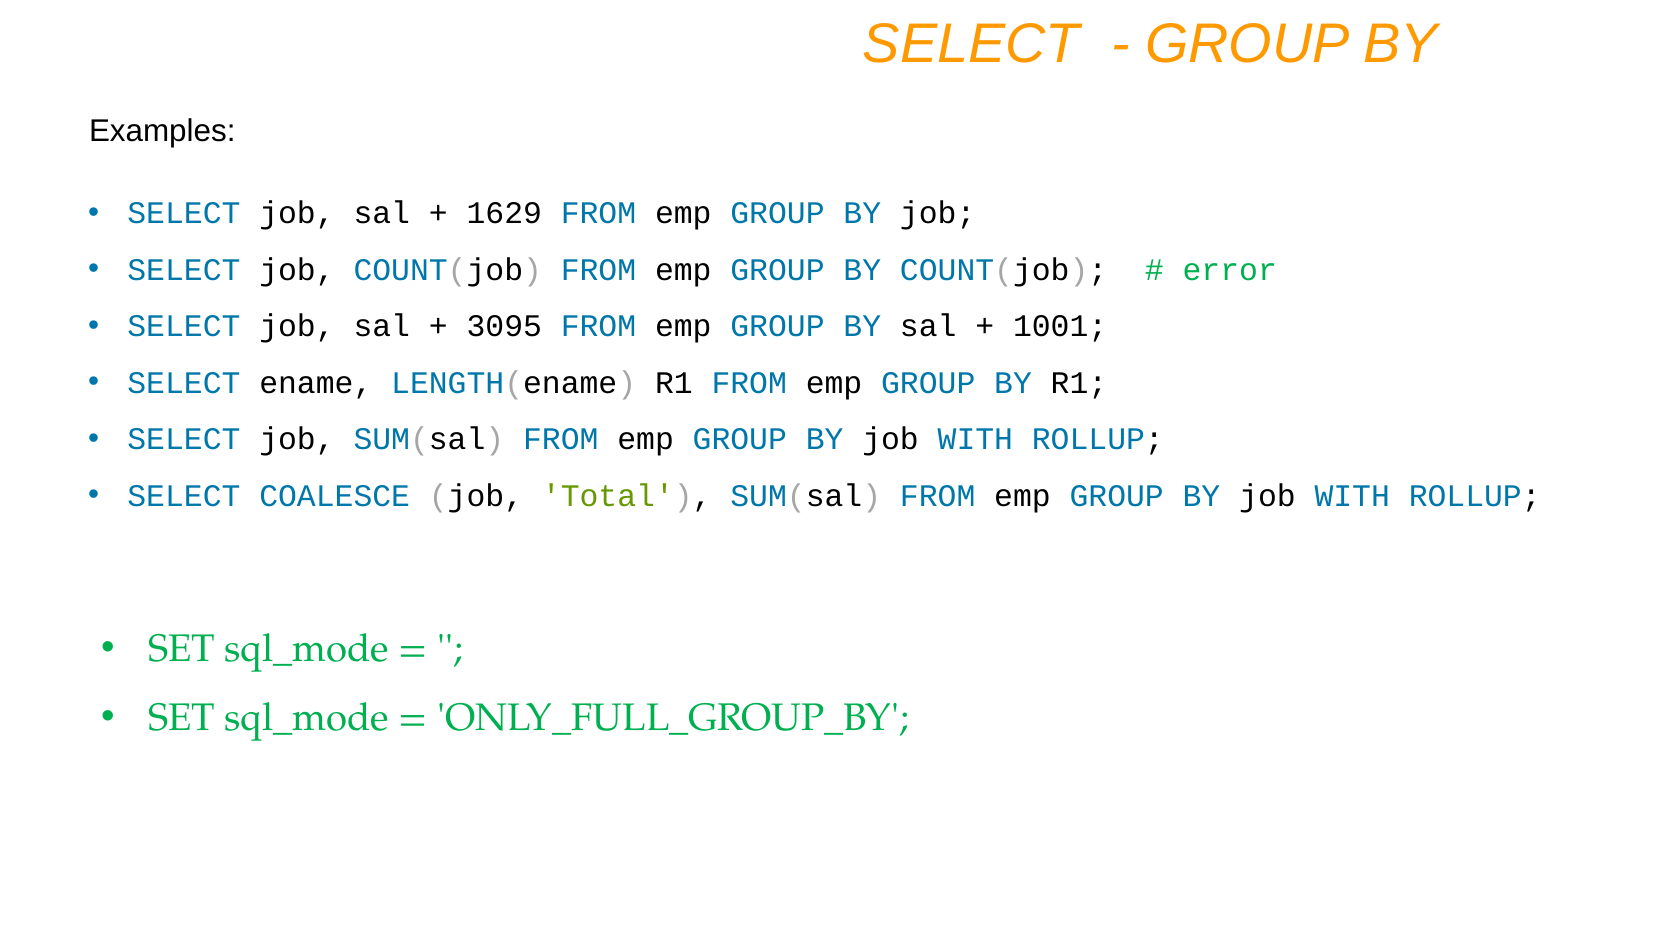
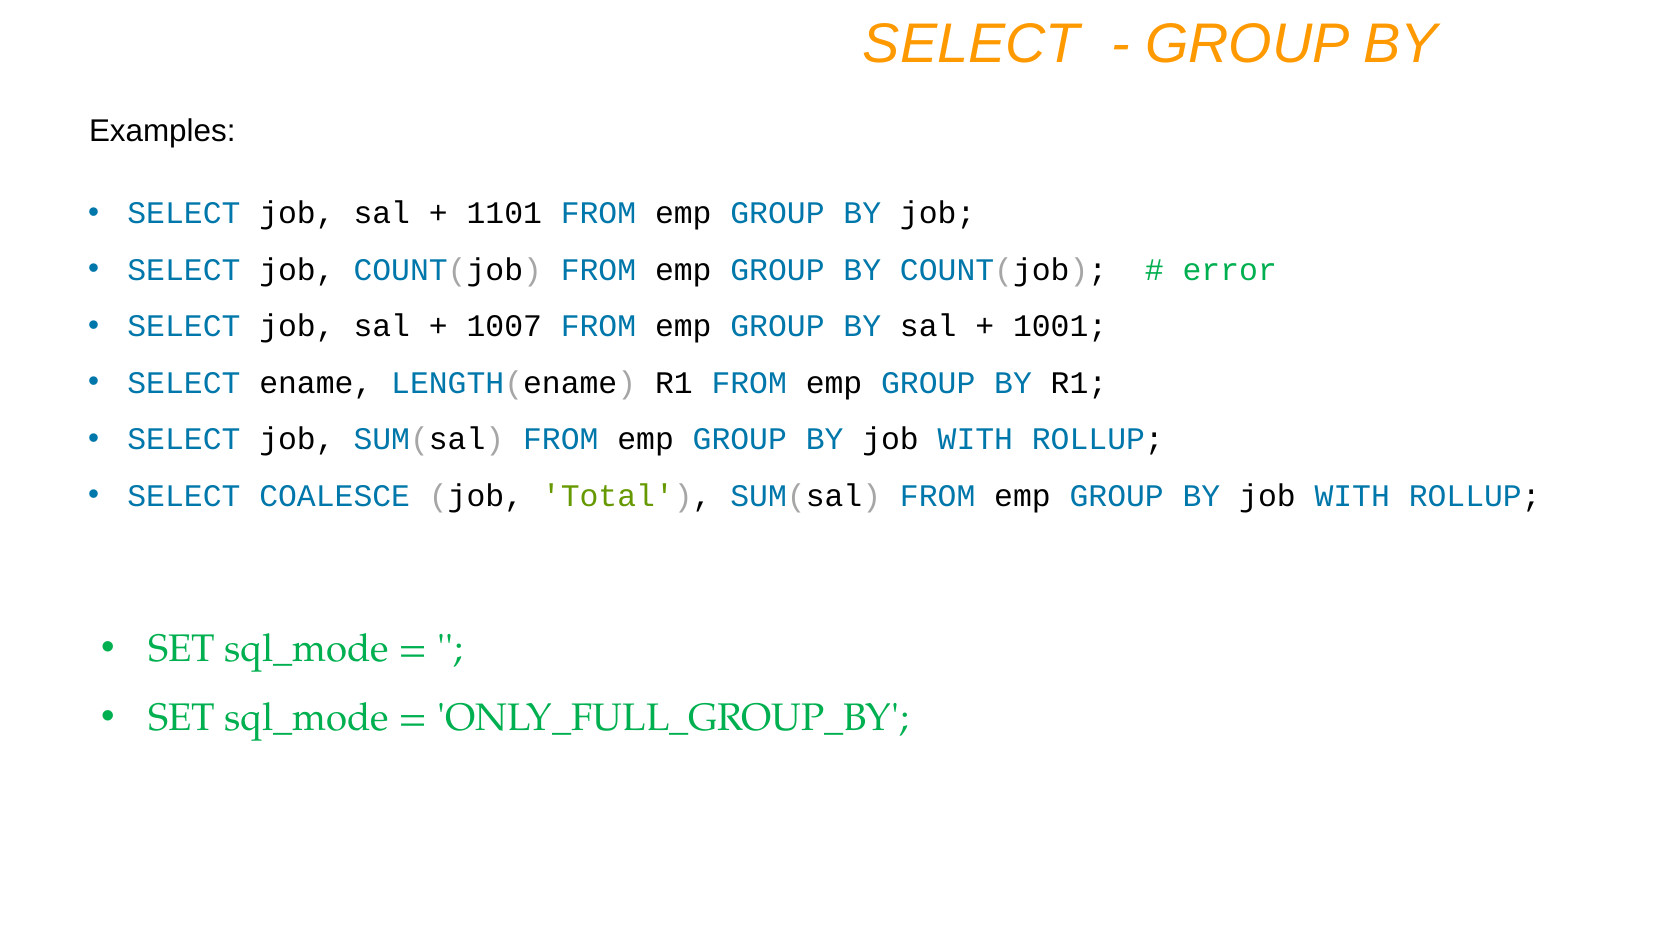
1629: 1629 -> 1101 (504, 214)
3095: 3095 -> 1007 (504, 327)
